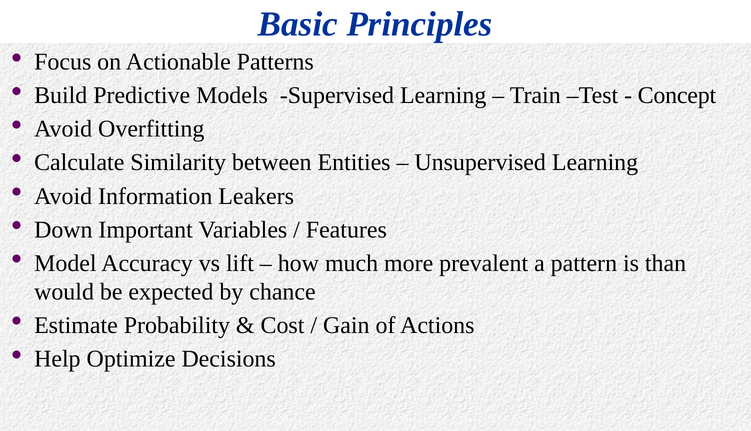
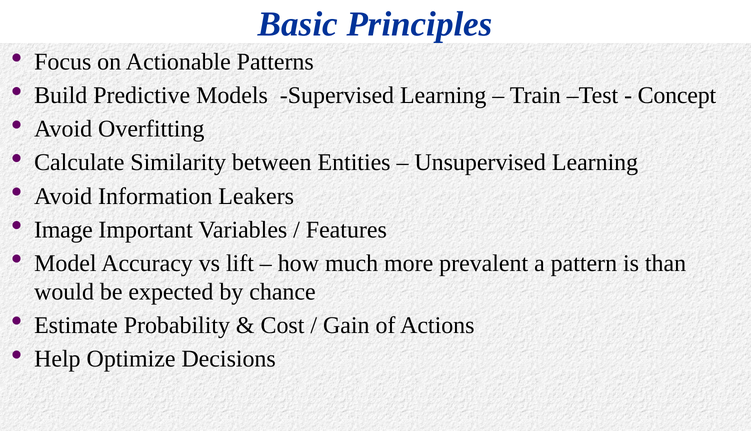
Down: Down -> Image (63, 230)
